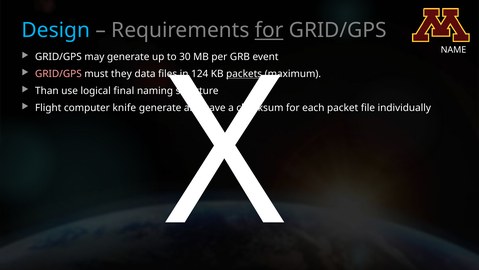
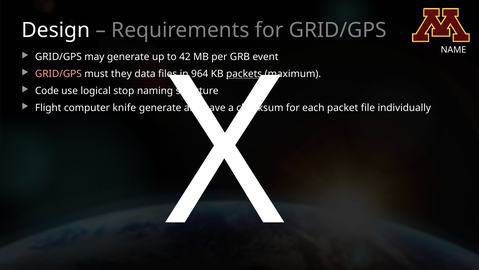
Design colour: light blue -> white (56, 30)
for underline: present -> none (269, 30)
30: 30 -> 42 (185, 57)
124: 124 -> 964 (200, 74)
Than: Than -> Code (47, 91)
final: final -> stop (124, 91)
